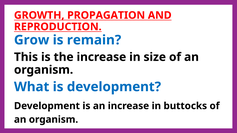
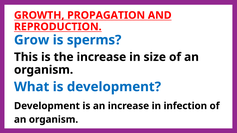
remain: remain -> sperms (94, 40)
buttocks: buttocks -> infection (185, 106)
